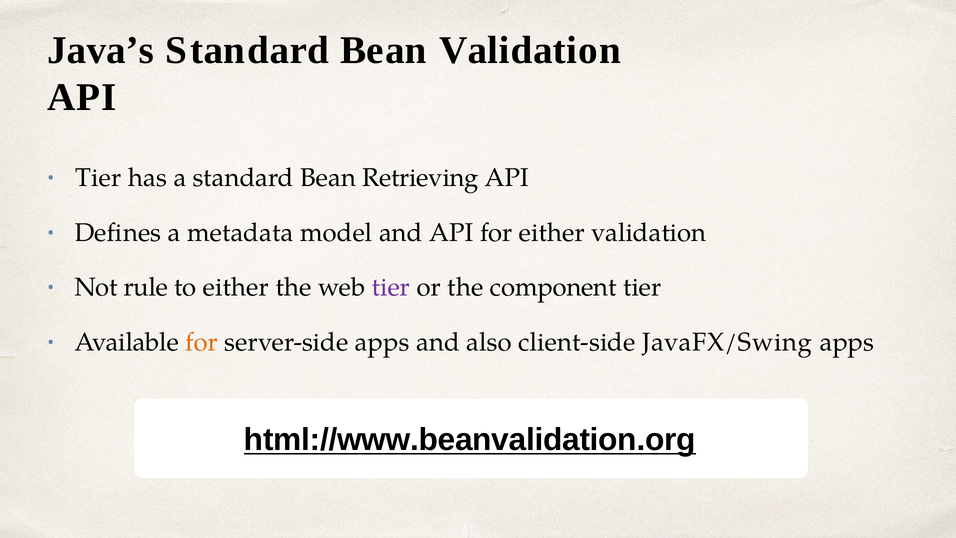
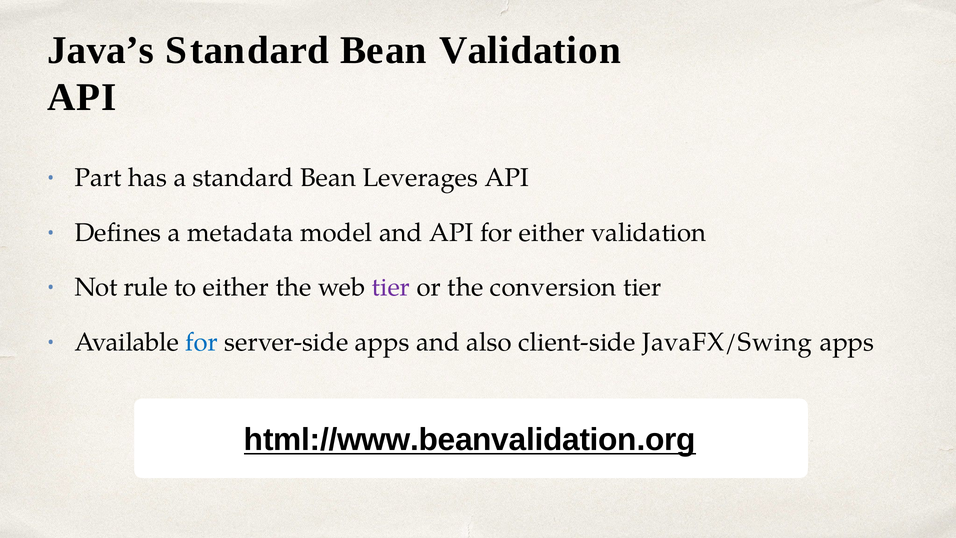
Tier: Tier -> Part (98, 178)
Retrieving: Retrieving -> Leverages (420, 178)
component: component -> conversion (553, 287)
for colour: orange -> blue (202, 342)
